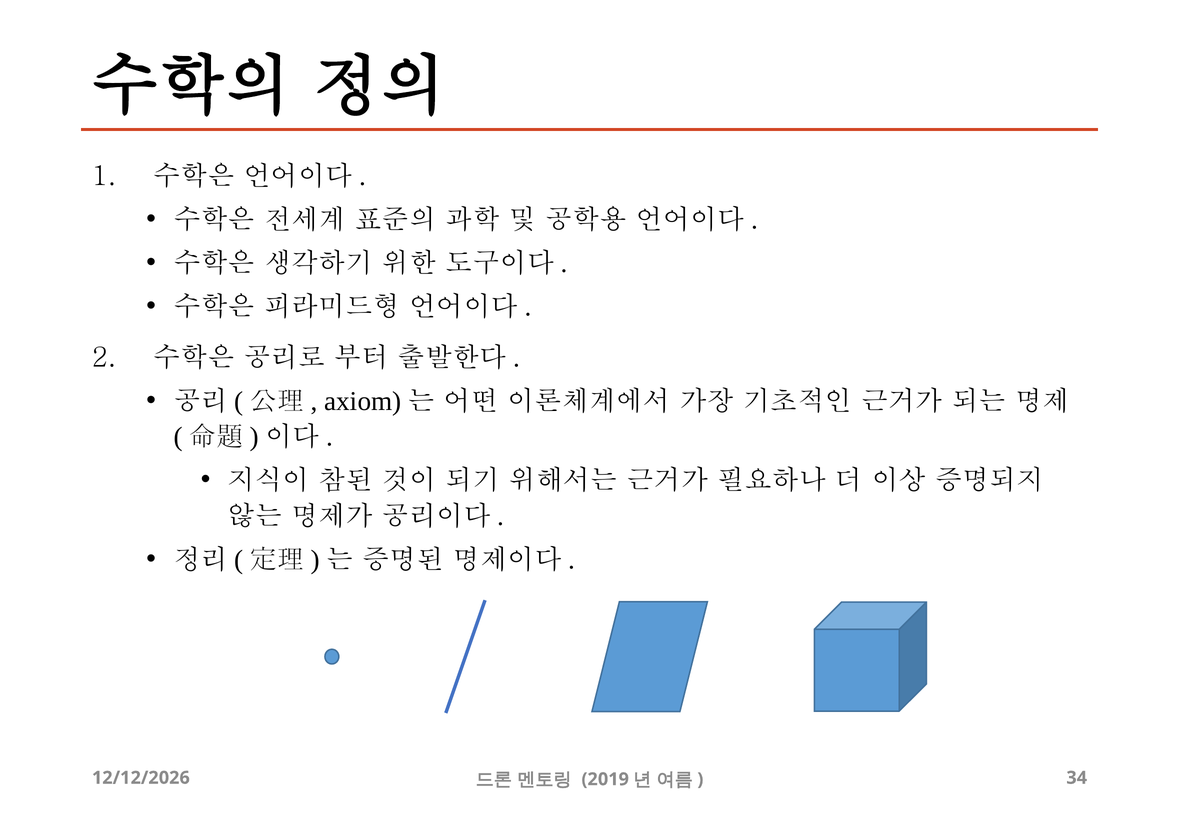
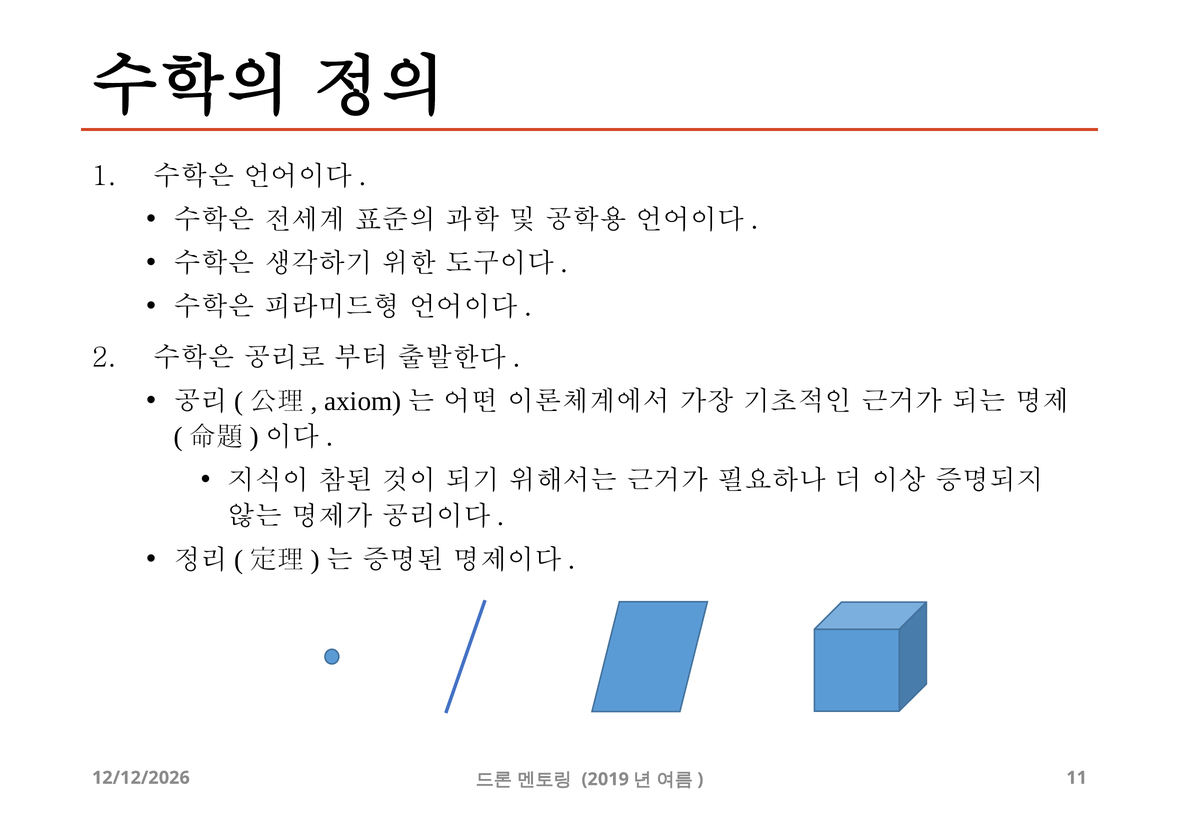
34: 34 -> 11 (1077, 778)
